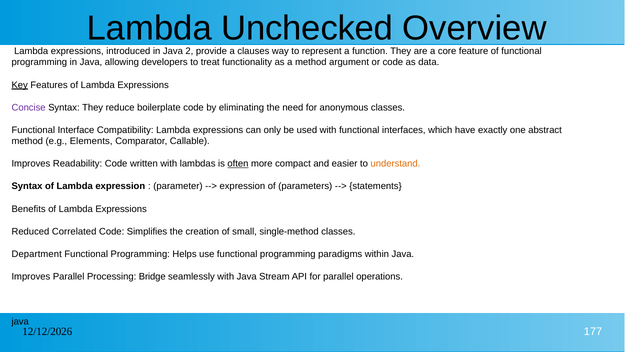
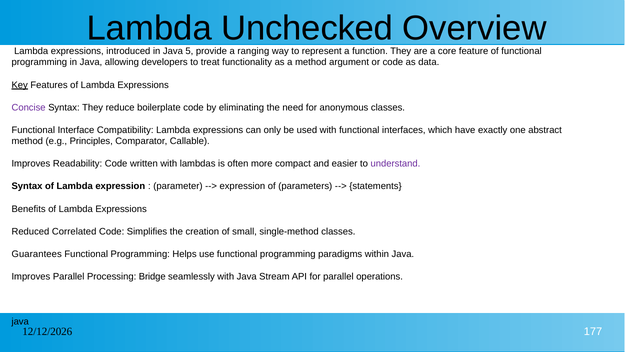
2: 2 -> 5 (189, 51)
clauses: clauses -> ranging (253, 51)
Elements: Elements -> Principles (91, 141)
often underline: present -> none (238, 164)
understand colour: orange -> purple (395, 164)
Department: Department -> Guarantees (37, 254)
